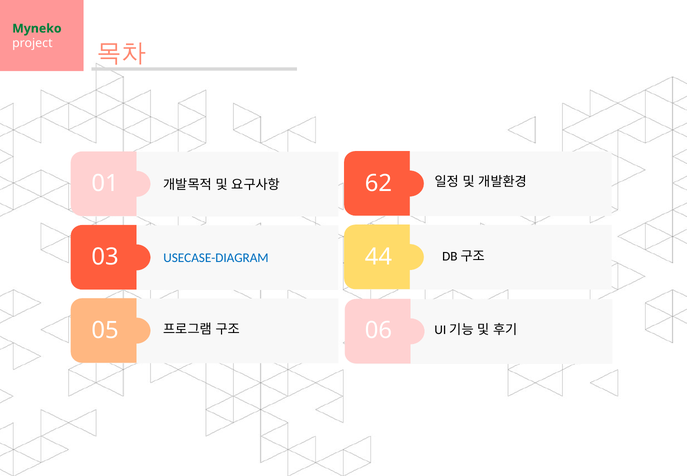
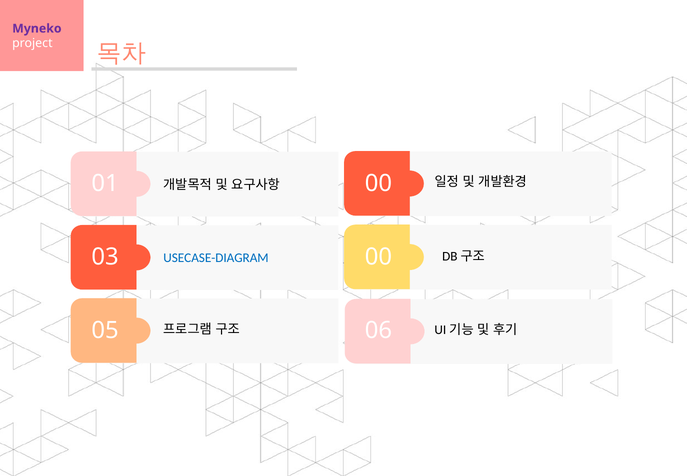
Myneko colour: green -> purple (37, 28)
01 62: 62 -> 00 (378, 183)
03 44: 44 -> 00 (378, 257)
